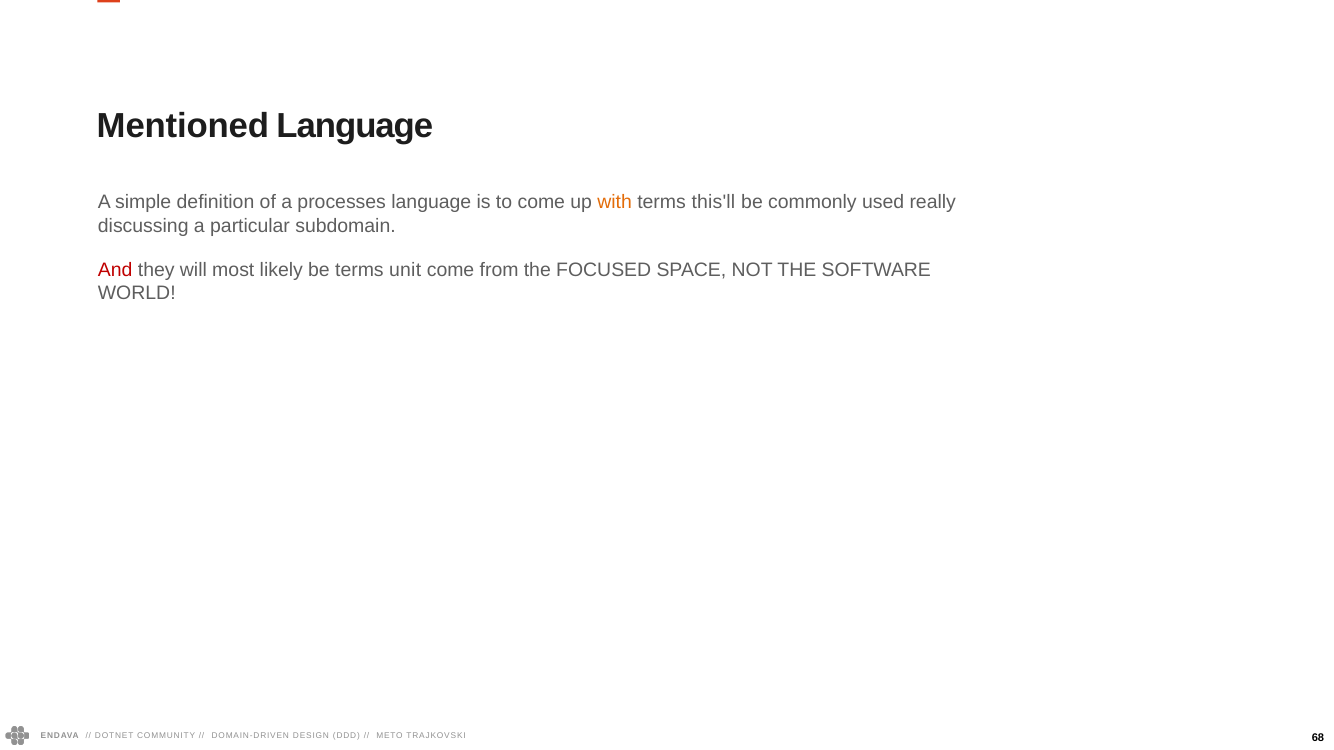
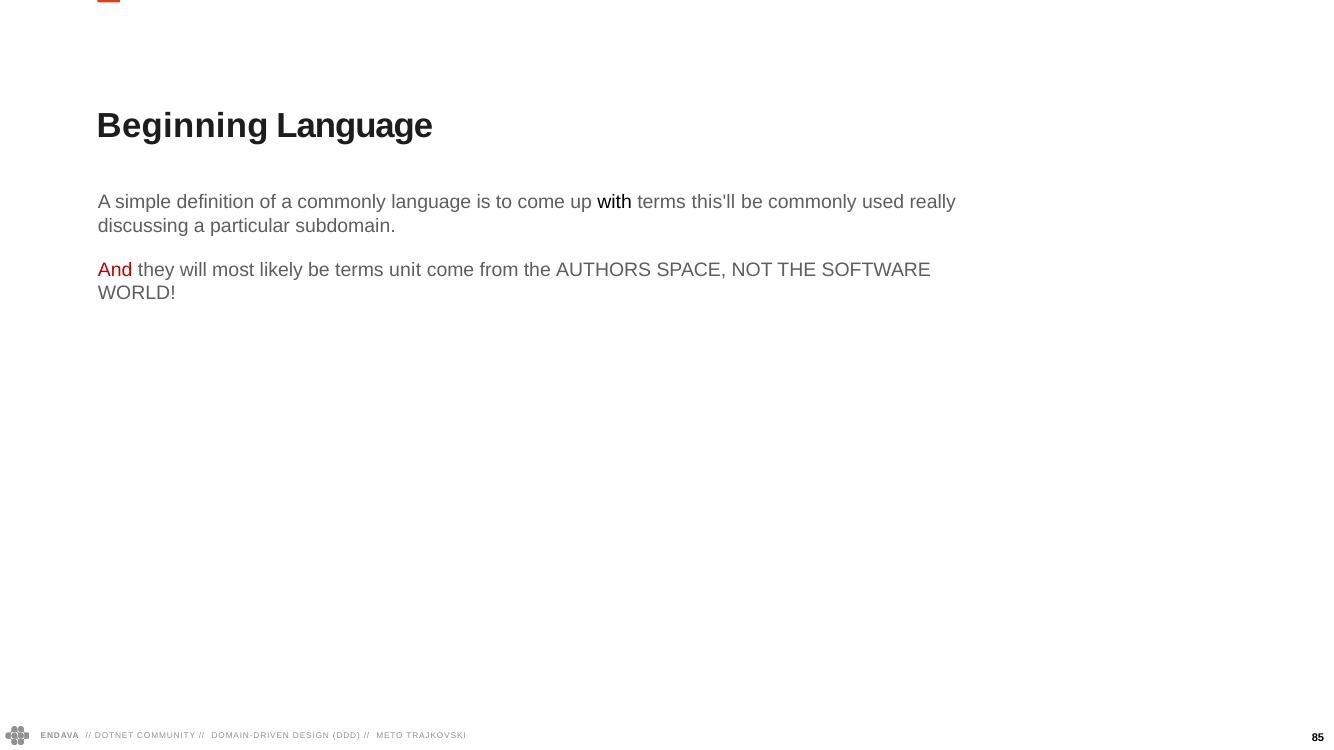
Mentioned: Mentioned -> Beginning (183, 126)
a processes: processes -> commonly (342, 203)
with colour: orange -> black (615, 203)
FOCUSED: FOCUSED -> AUTHORS (604, 270)
68: 68 -> 85 (1318, 738)
